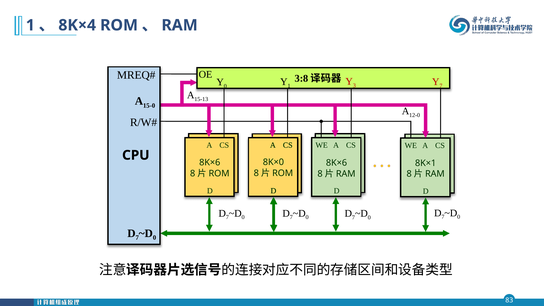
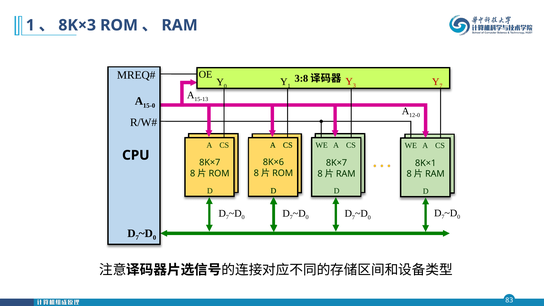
8K×4: 8K×4 -> 8K×3 (77, 25)
8K×0: 8K×0 -> 8K×6 (273, 162)
8K×6: 8K×6 -> 8K×7 (210, 163)
8K×6: 8K×6 -> 8K×7 (336, 163)
